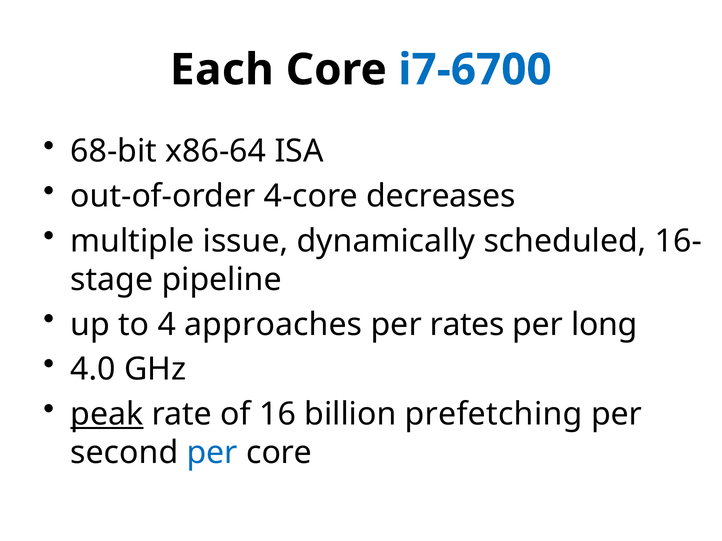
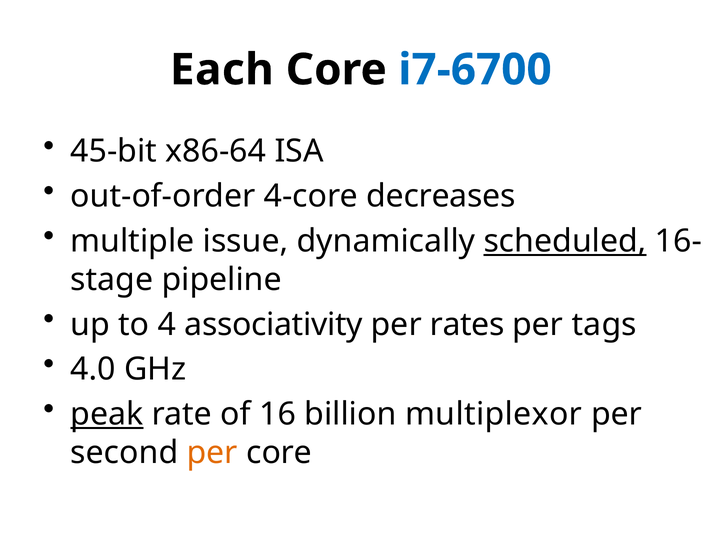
68-bit: 68-bit -> 45-bit (114, 151)
scheduled underline: none -> present (565, 241)
approaches: approaches -> associativity (274, 325)
long: long -> tags (604, 325)
prefetching: prefetching -> multiplexor (494, 415)
per colour: blue -> orange (212, 453)
